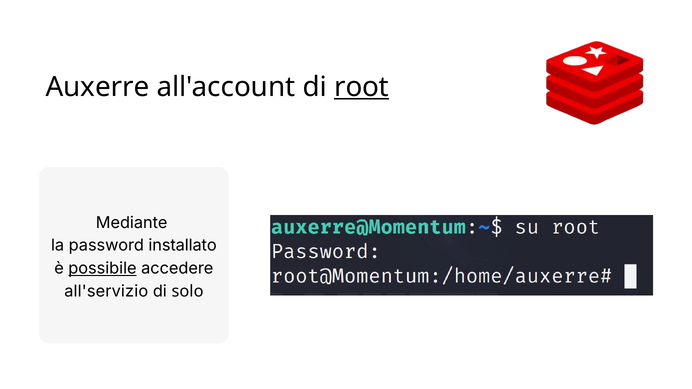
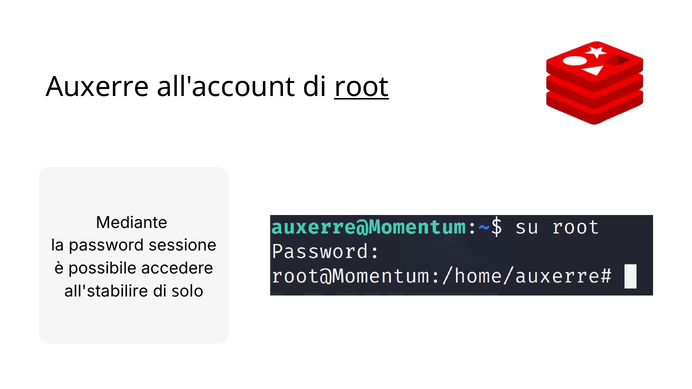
installato: installato -> sessione (183, 246)
possibile underline: present -> none (102, 269)
all'servizio: all'servizio -> all'stabilire (106, 291)
